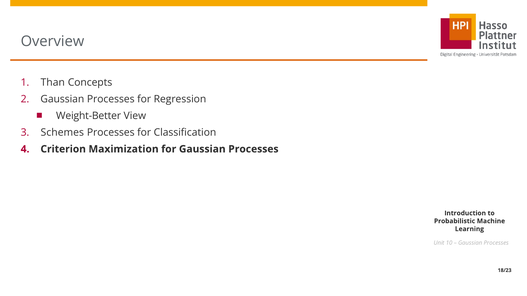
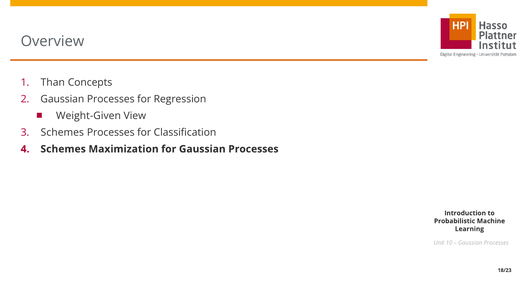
Weight-Better: Weight-Better -> Weight-Given (88, 116)
Criterion: Criterion -> Schemes (63, 149)
